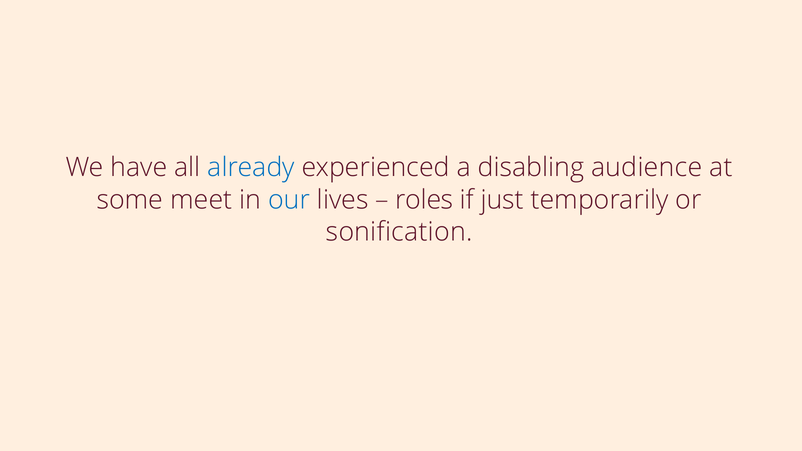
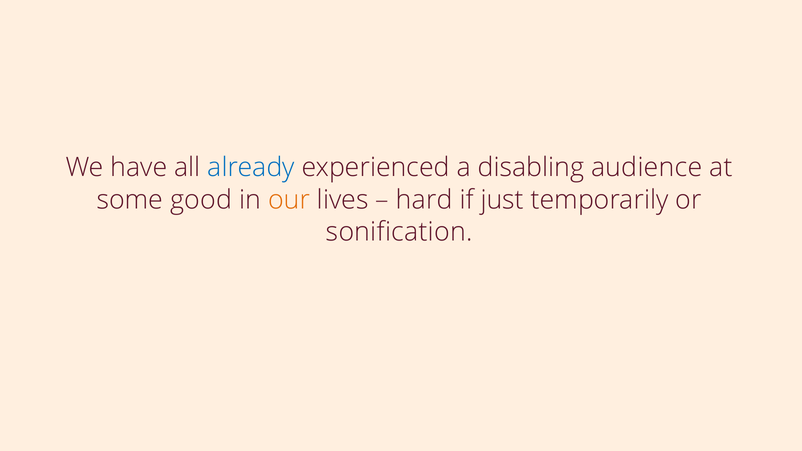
meet: meet -> good (201, 200)
our colour: blue -> orange (289, 200)
roles: roles -> hard (424, 200)
